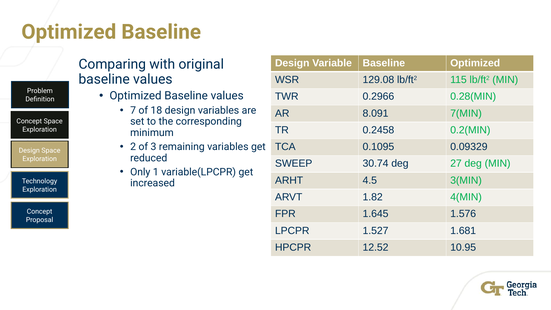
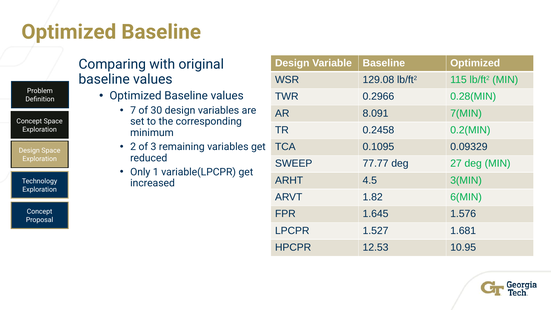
18: 18 -> 30 (156, 110)
30.74: 30.74 -> 77.77 (376, 164)
4(MIN: 4(MIN -> 6(MIN (466, 197)
12.52: 12.52 -> 12.53 (376, 247)
